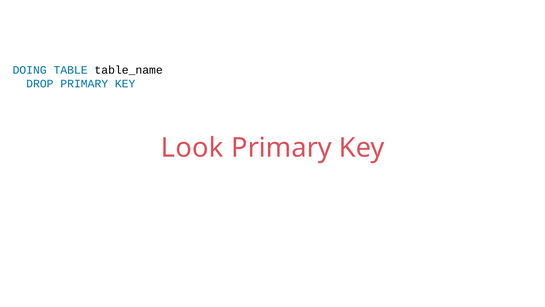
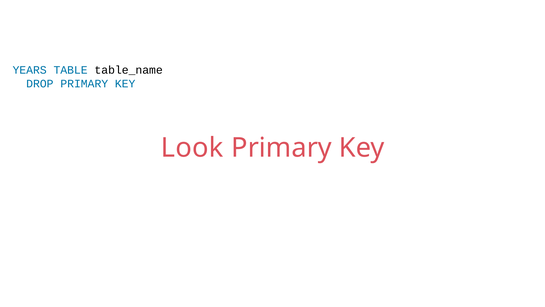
DOING: DOING -> YEARS (30, 70)
